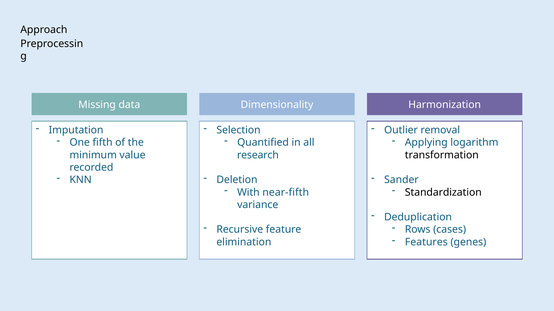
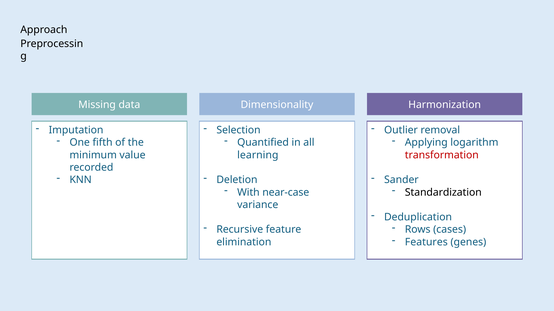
research: research -> learning (258, 155)
transformation colour: black -> red (442, 155)
near-fifth: near-fifth -> near-case (286, 193)
